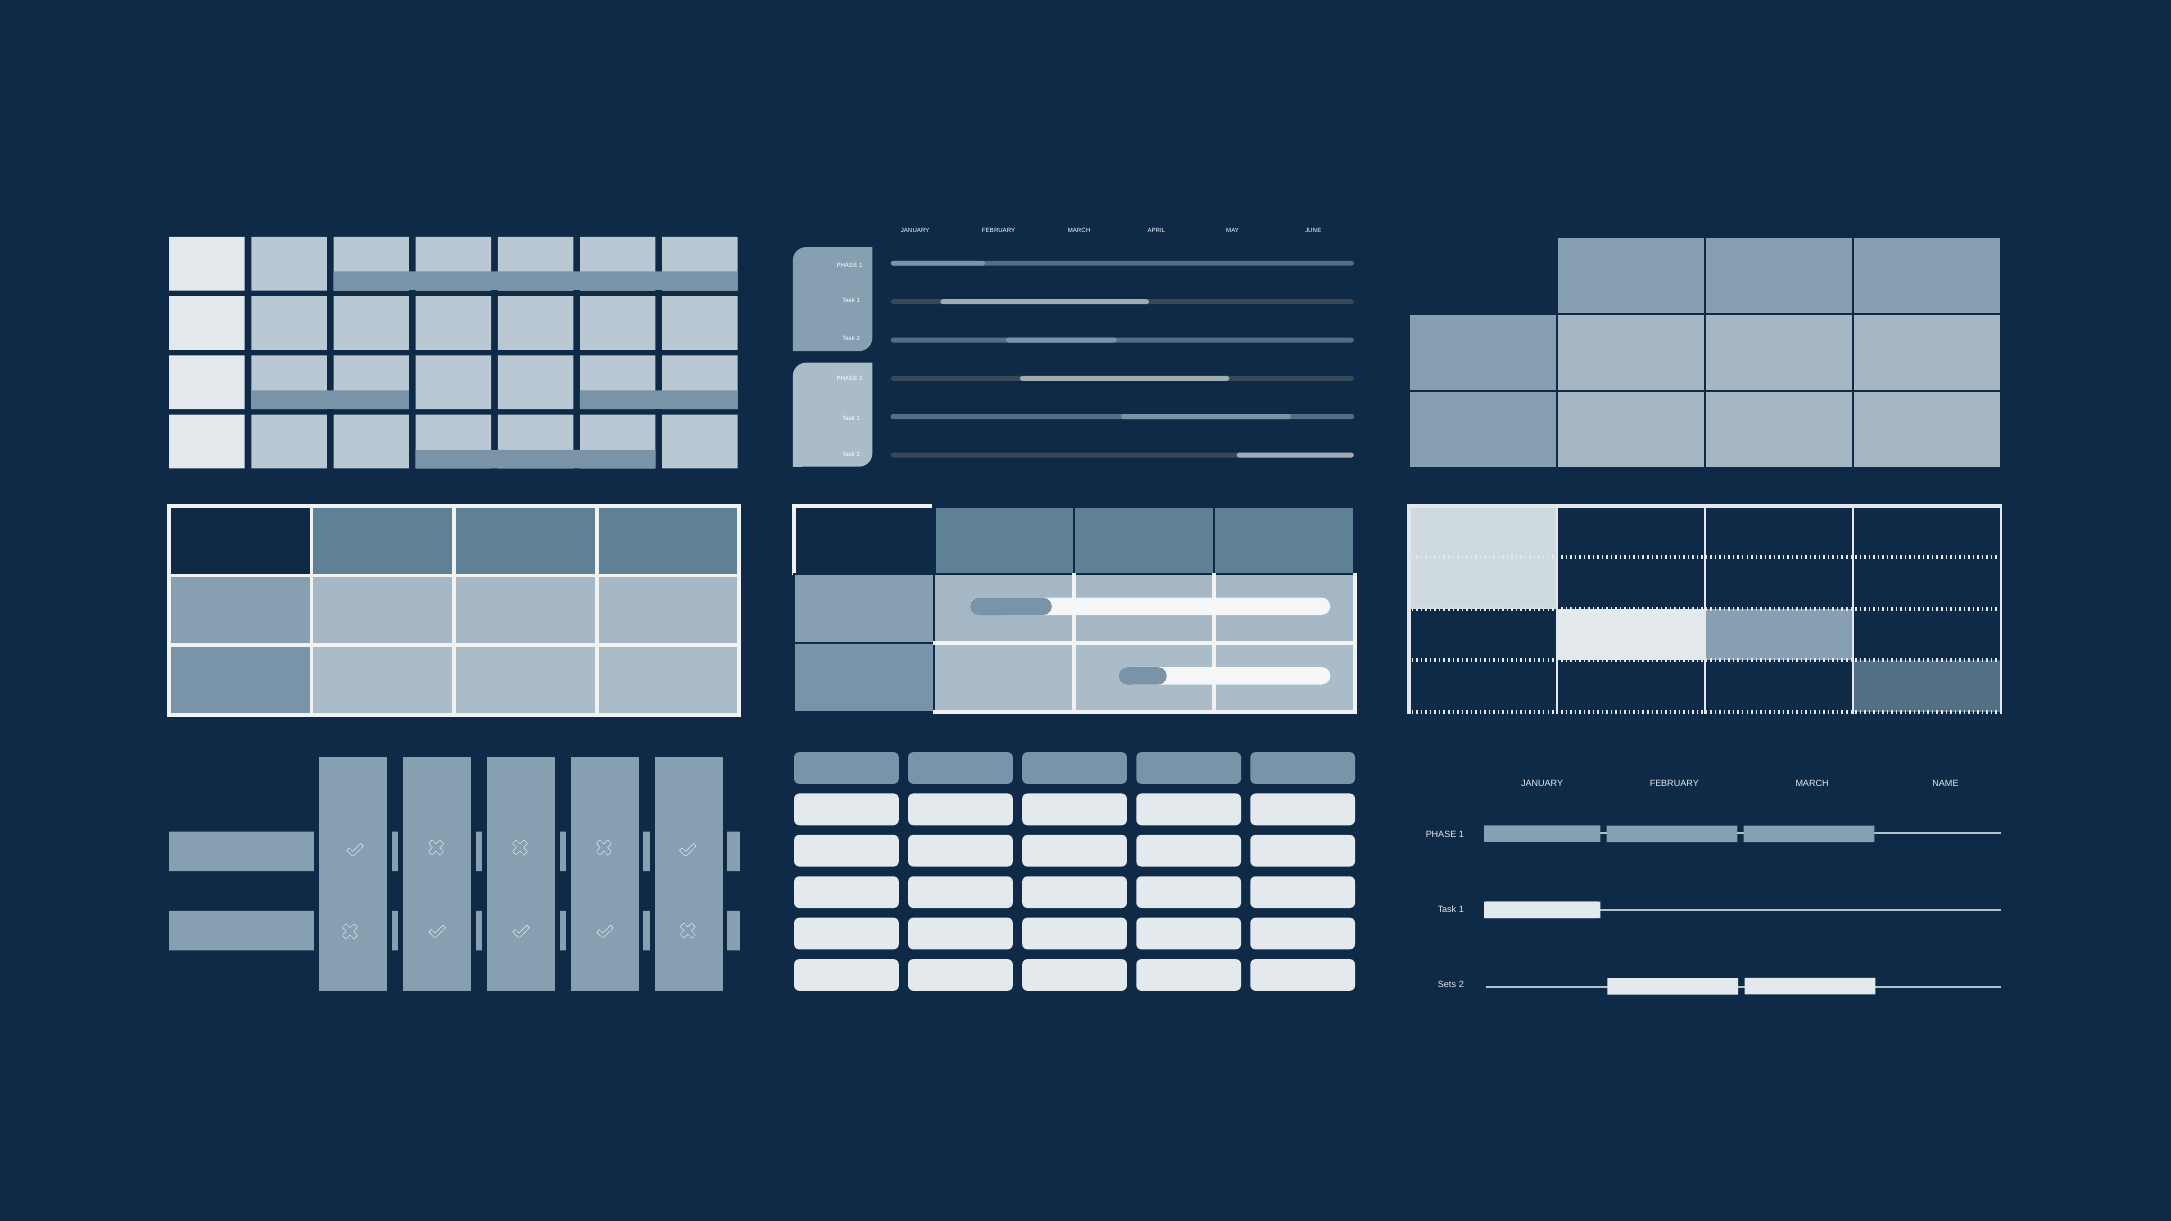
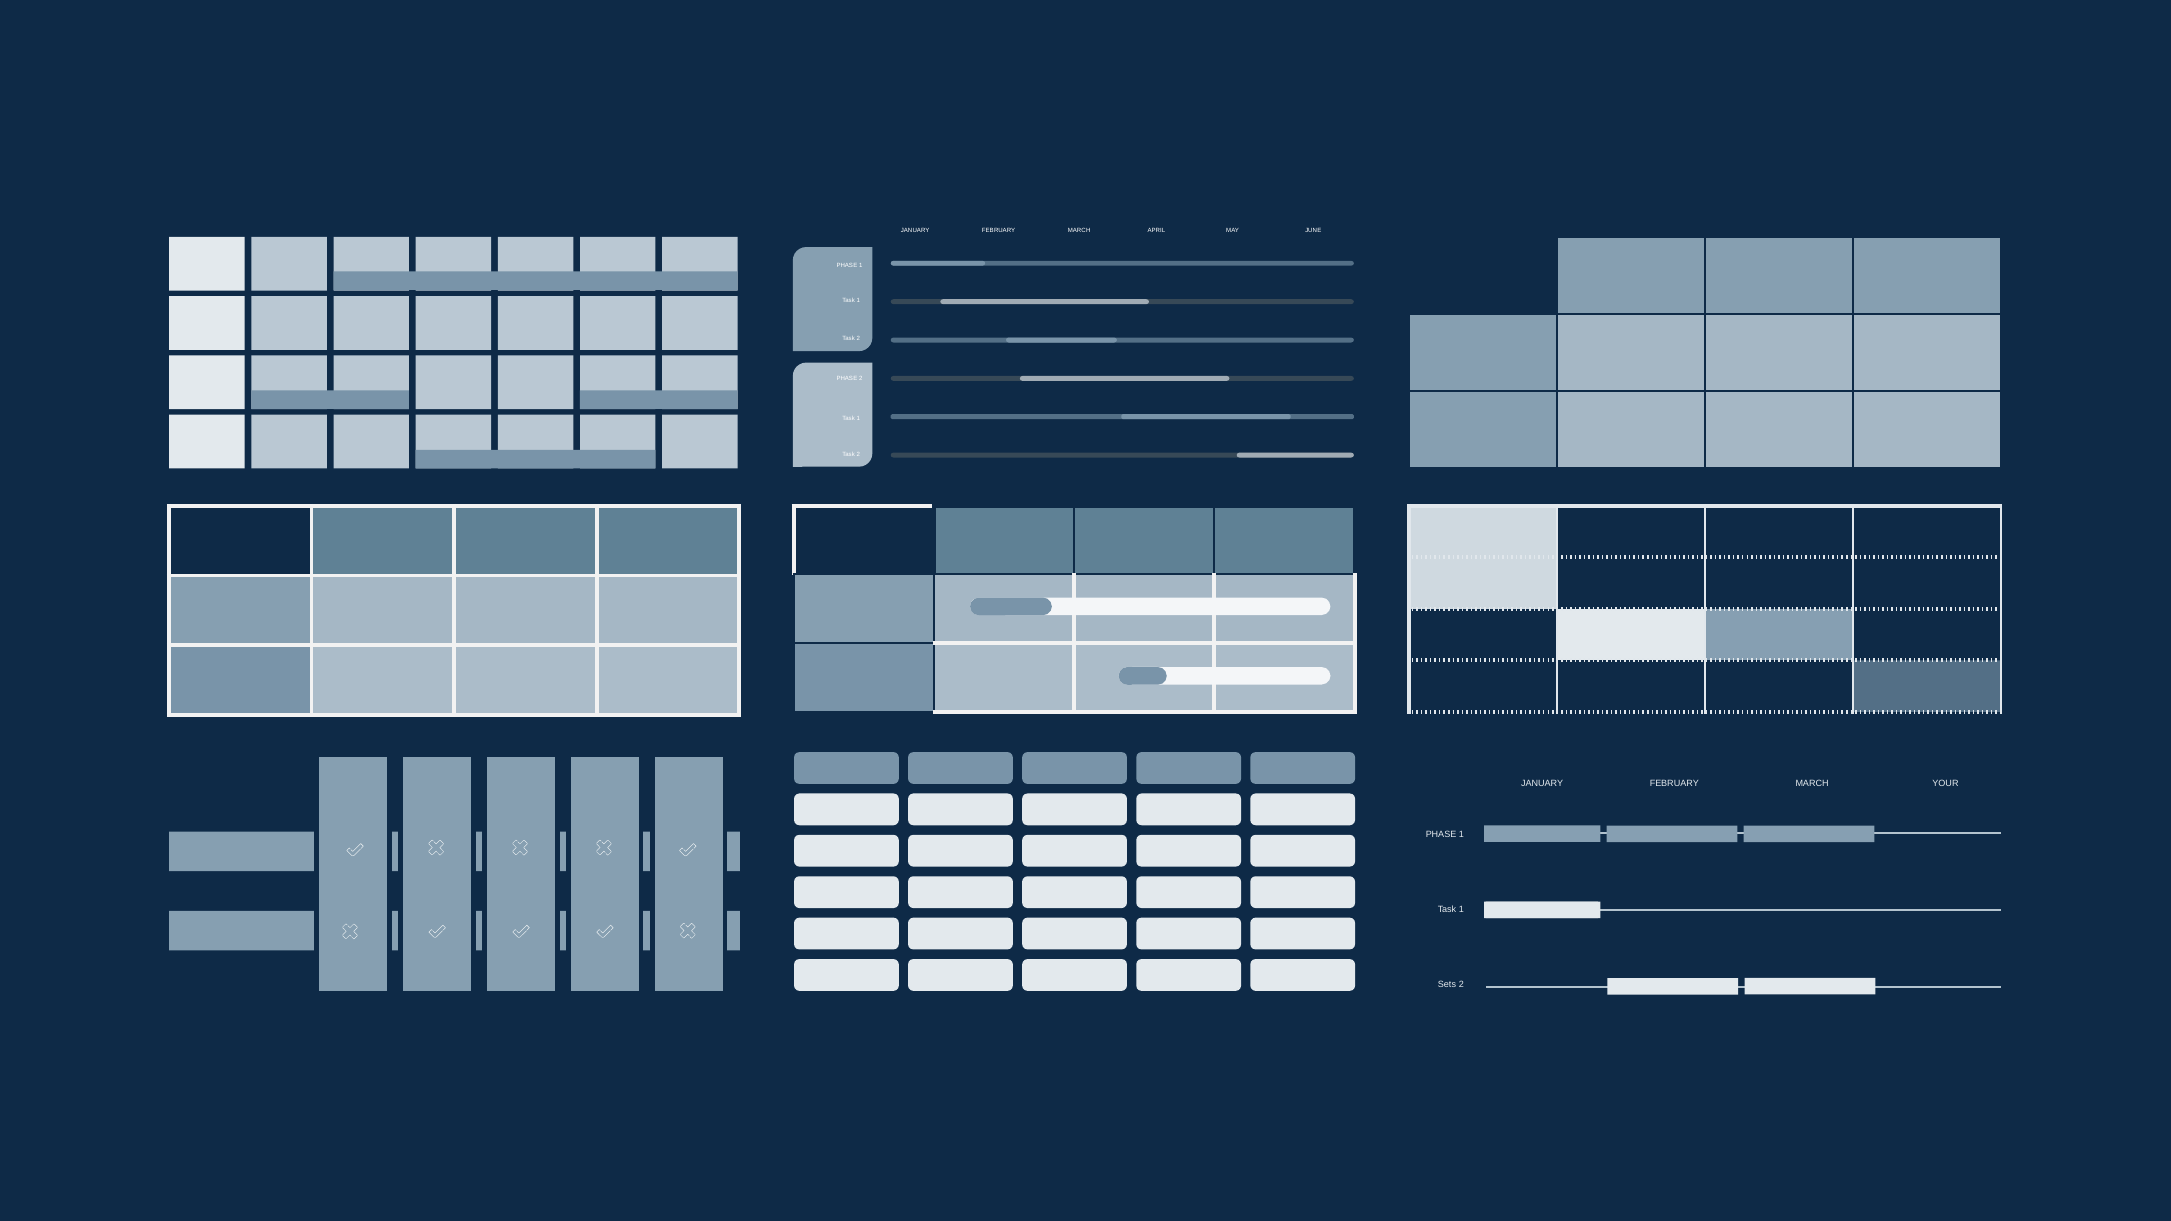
NAME: NAME -> YOUR (1945, 784)
